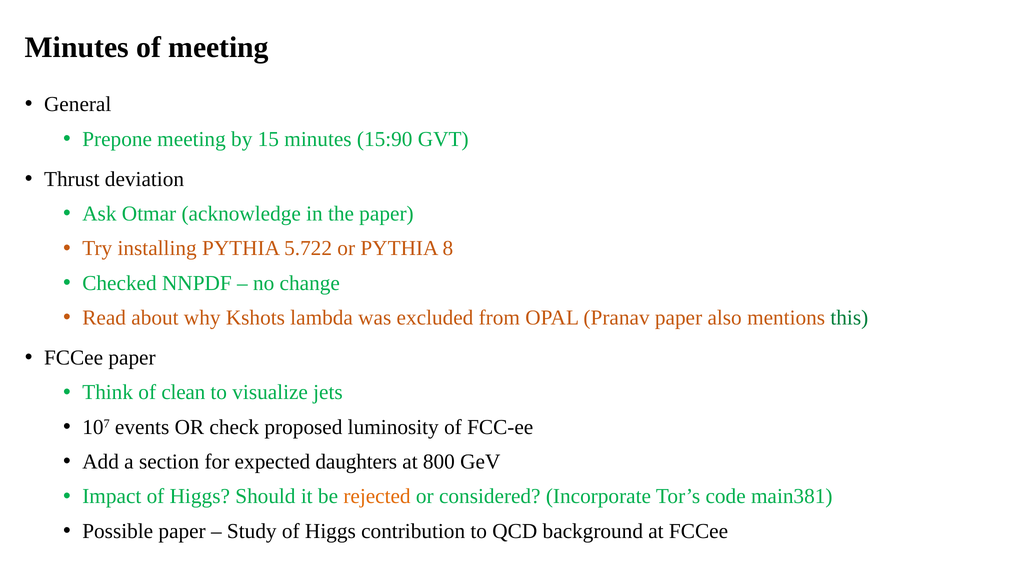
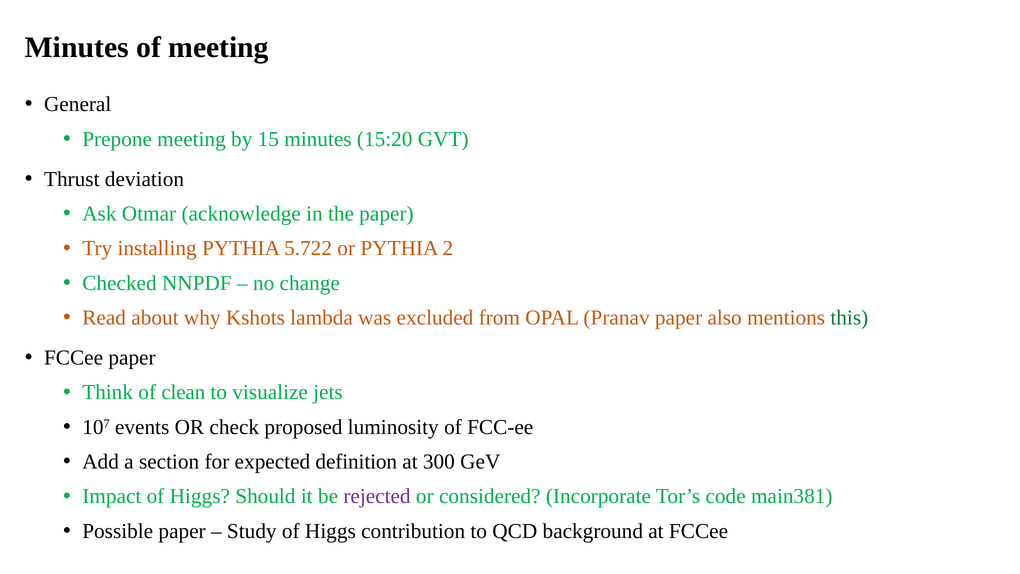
15:90: 15:90 -> 15:20 (385, 139)
8: 8 -> 2 (448, 248)
daughters: daughters -> definition (356, 462)
800: 800 -> 300 (439, 462)
rejected colour: orange -> purple (377, 496)
